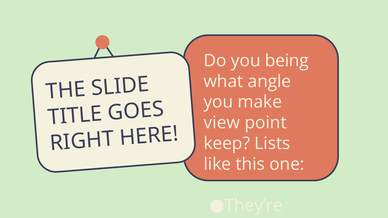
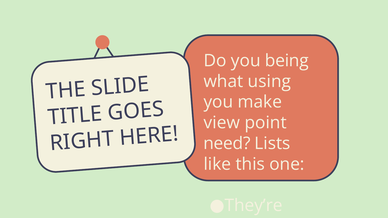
angle: angle -> using (269, 81)
keep: keep -> need (227, 144)
